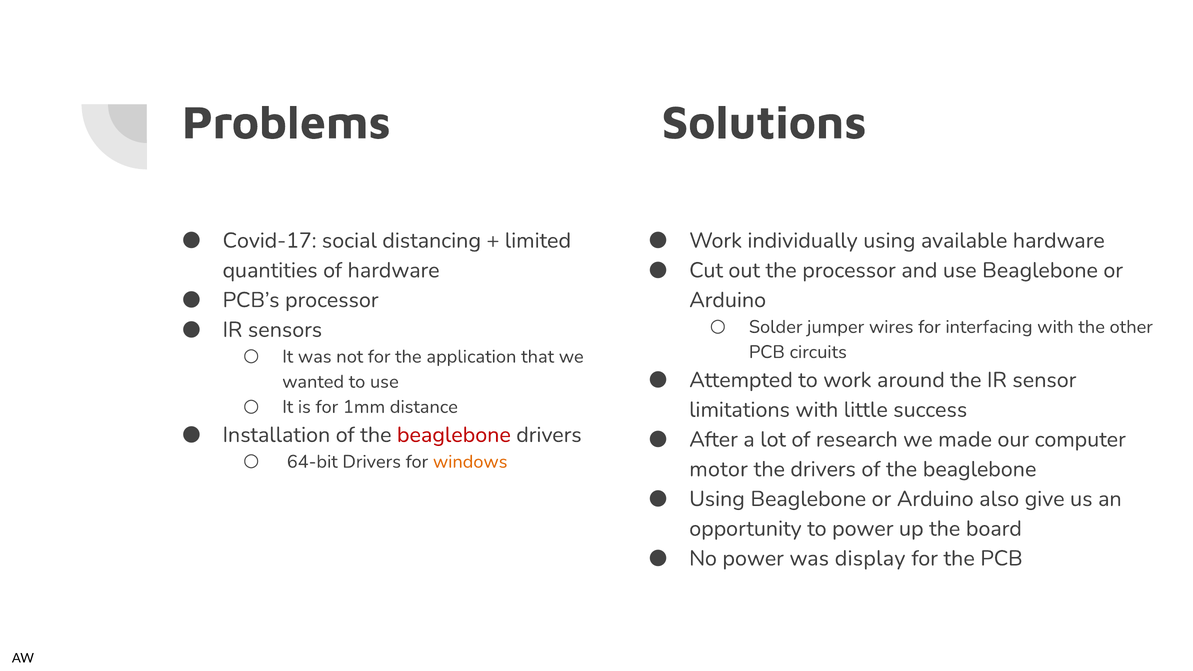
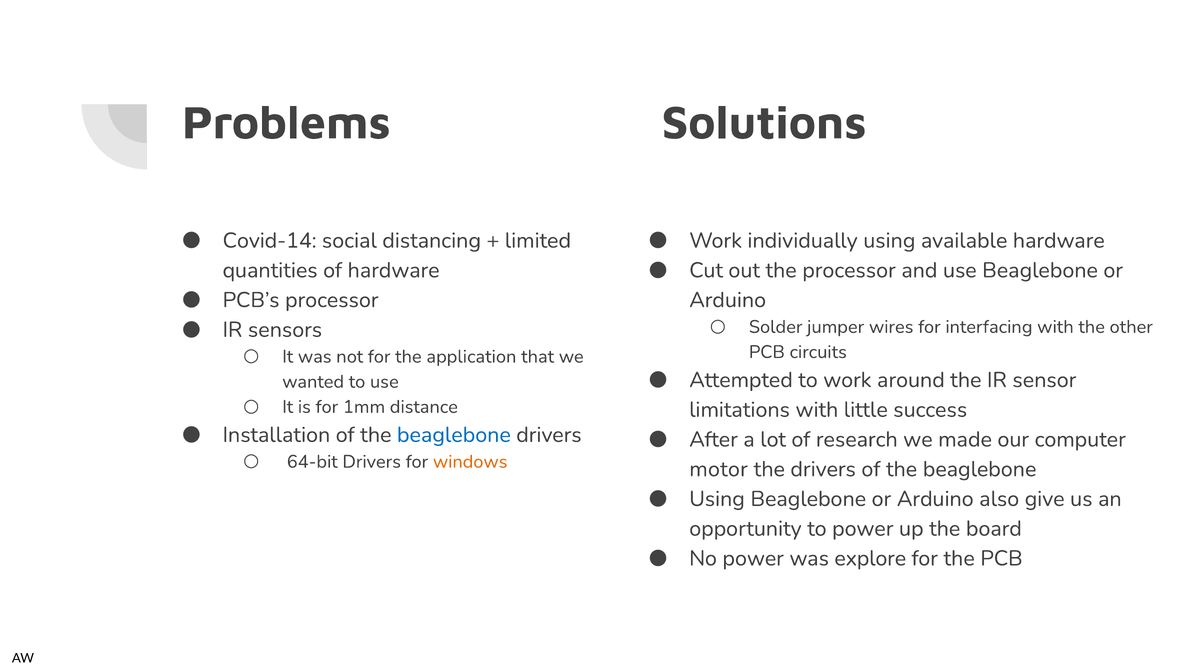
Covid-17: Covid-17 -> Covid-14 (270, 241)
beaglebone colour: red -> blue (454, 435)
display: display -> explore (870, 558)
